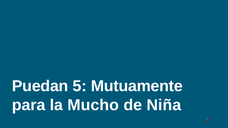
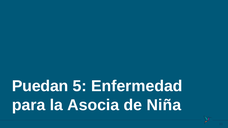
Mutuamente: Mutuamente -> Enfermedad (137, 86)
Mucho: Mucho -> Asocia (93, 105)
